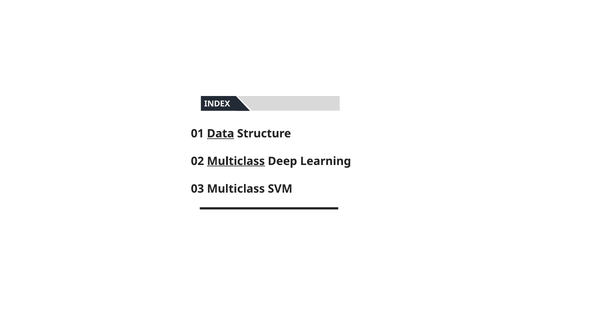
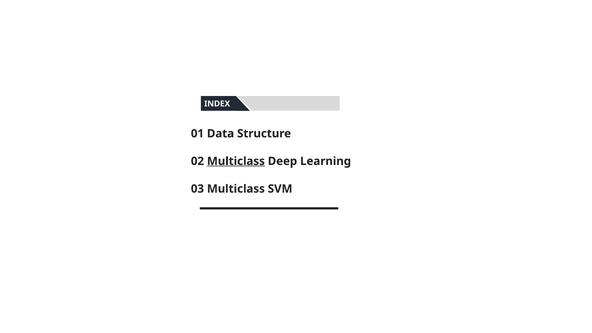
Data underline: present -> none (221, 134)
